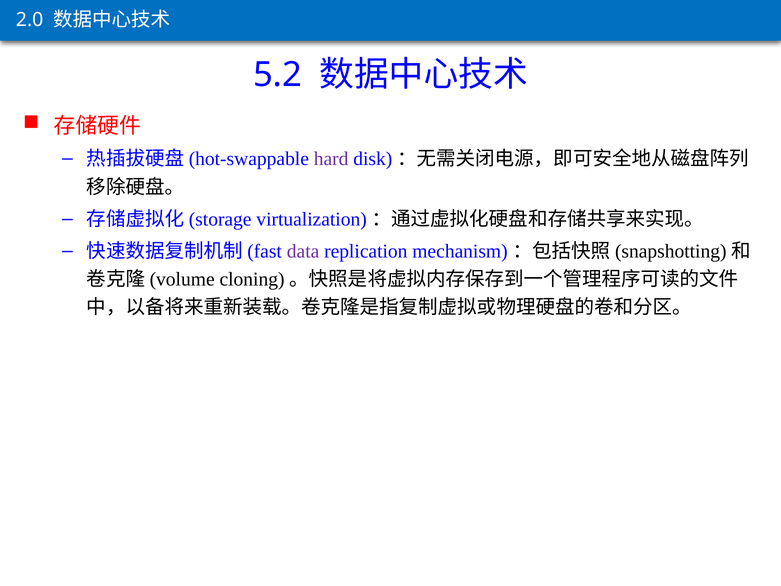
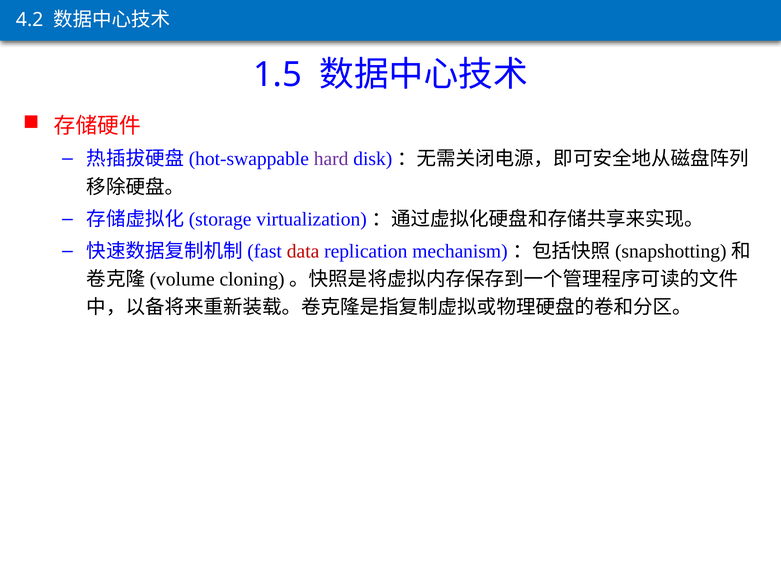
2.0: 2.0 -> 4.2 (30, 20)
5.2: 5.2 -> 1.5 (278, 75)
data colour: purple -> red (303, 251)
